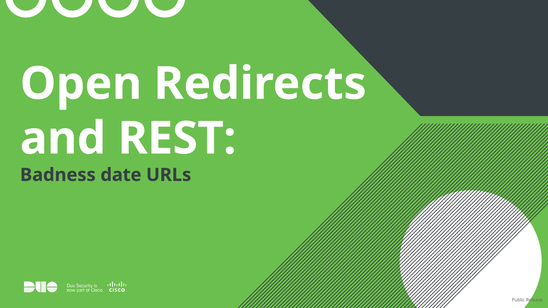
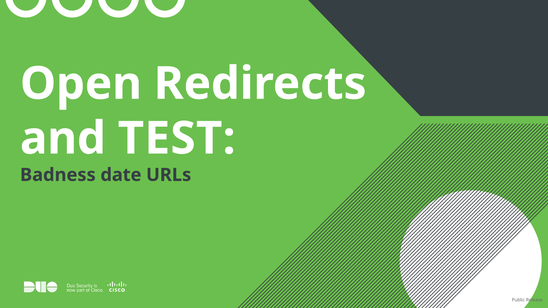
REST: REST -> TEST (177, 139)
